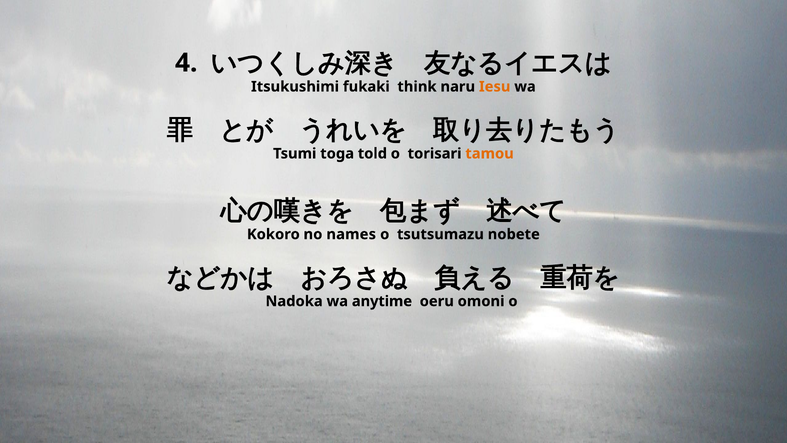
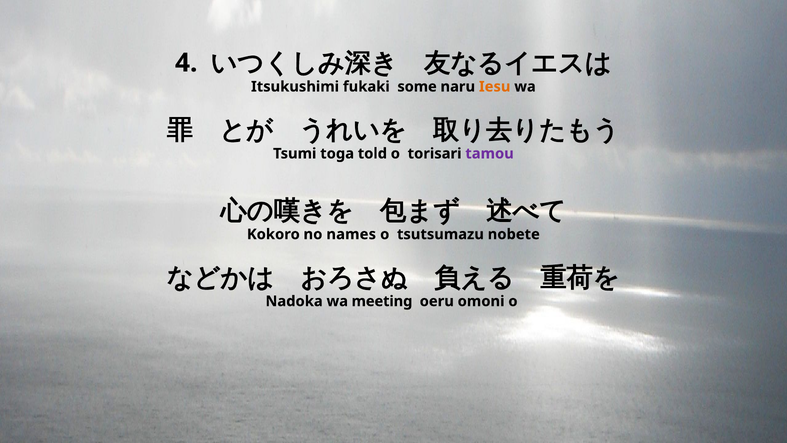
think: think -> some (417, 87)
tamou colour: orange -> purple (490, 153)
anytime: anytime -> meeting (382, 301)
